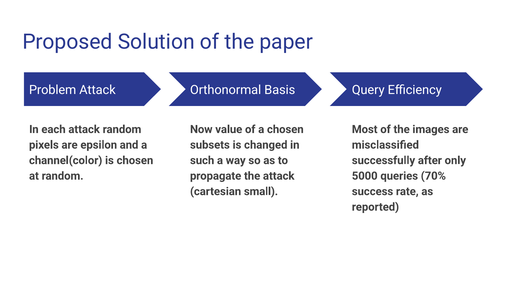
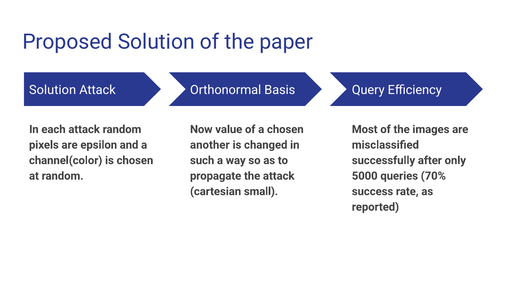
Problem: Problem -> Solution (53, 90)
subsets: subsets -> another (210, 145)
